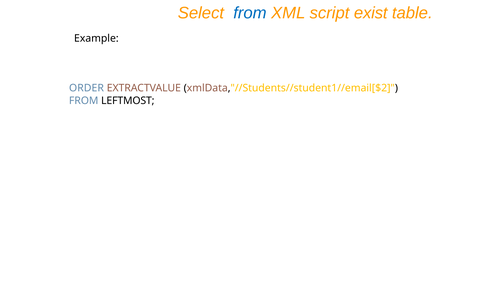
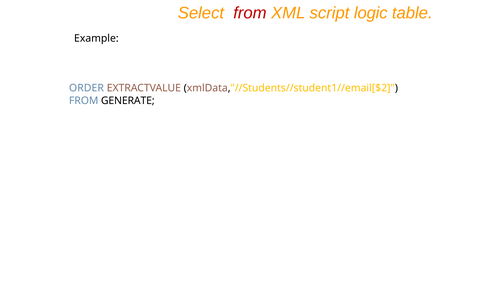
from colour: blue -> red (250, 13)
exist: exist -> logic (371, 13)
LEFTMOST: LEFTMOST -> GENERATE (128, 100)
